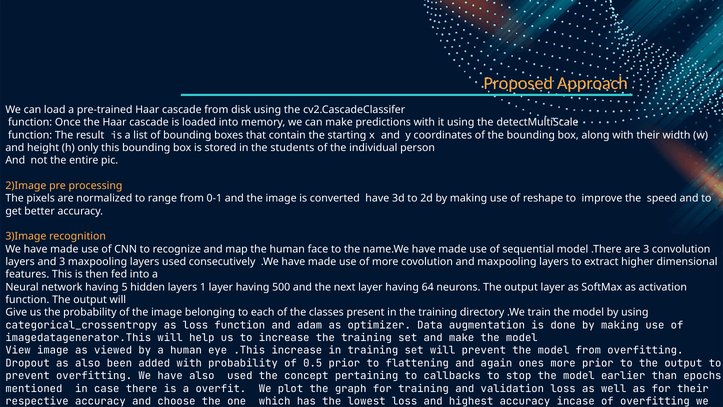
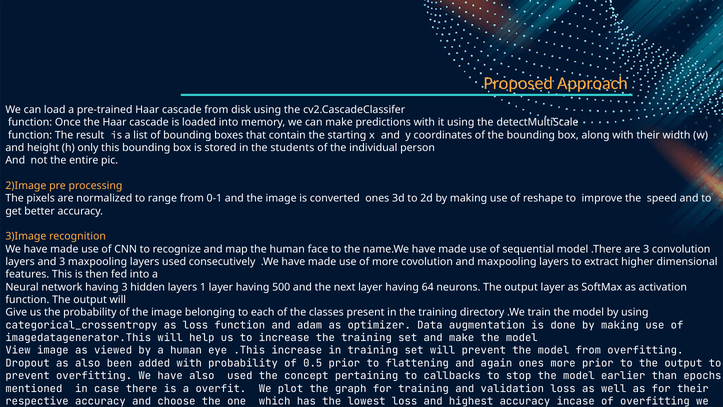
converted have: have -> ones (377, 198)
having 5: 5 -> 3 (125, 287)
